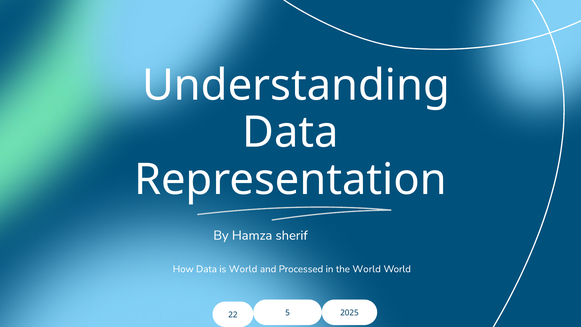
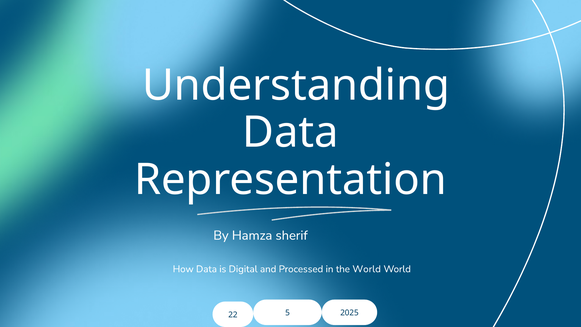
is World: World -> Digital (243, 269)
